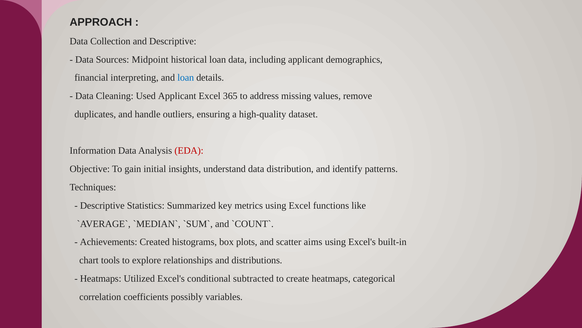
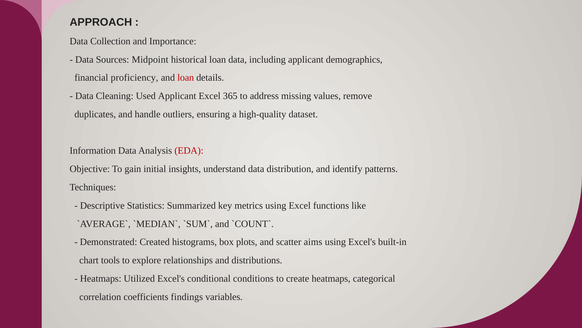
and Descriptive: Descriptive -> Importance (173, 41)
interpreting: interpreting -> proficiency (135, 78)
loan colour: blue -> red (186, 78)
Achievements: Achievements -> Demonstrated (109, 242)
subtracted: subtracted -> conditions (253, 278)
possibly: possibly -> findings (187, 296)
